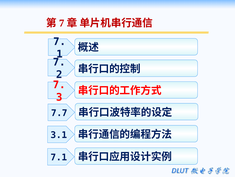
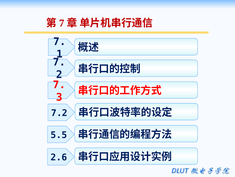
7.7: 7.7 -> 7.2 (59, 113)
3.1: 3.1 -> 5.5 (59, 134)
7.1: 7.1 -> 2.6 (59, 157)
